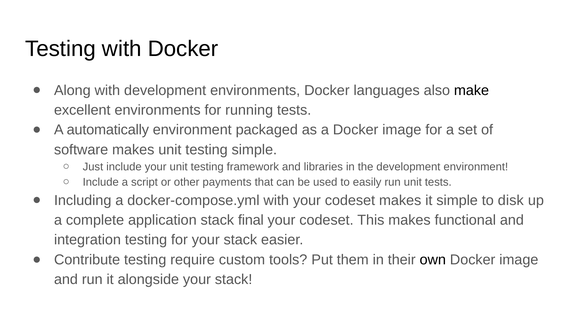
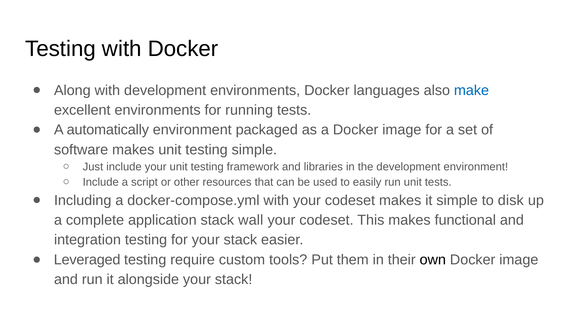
make colour: black -> blue (471, 90)
payments: payments -> resources (227, 182)
final: final -> wall (251, 220)
Contribute: Contribute -> Leveraged (87, 260)
